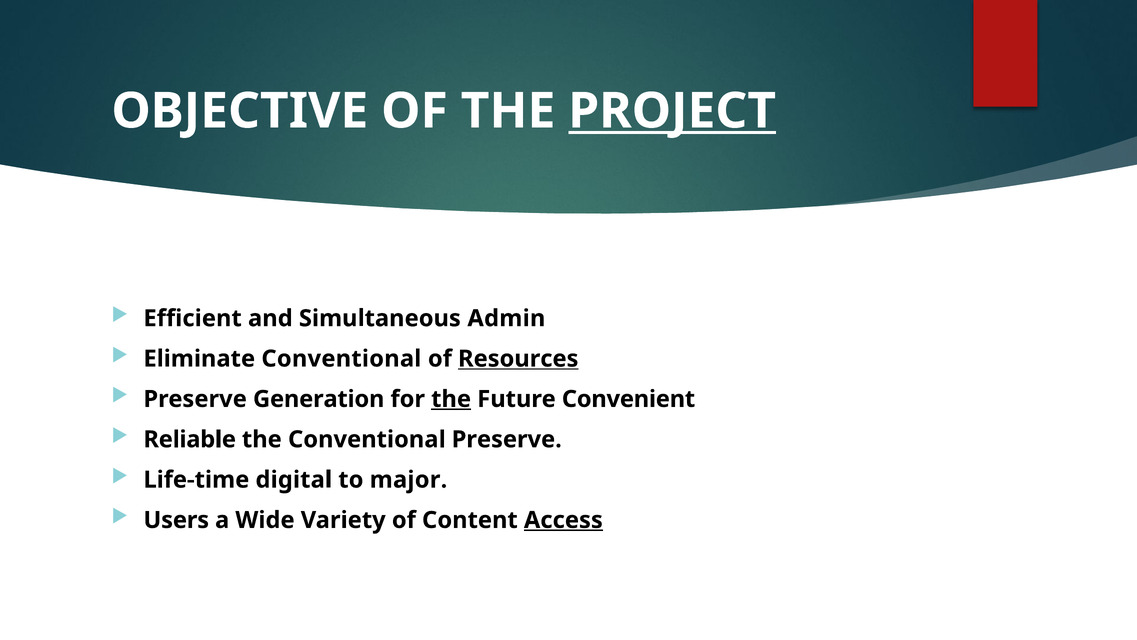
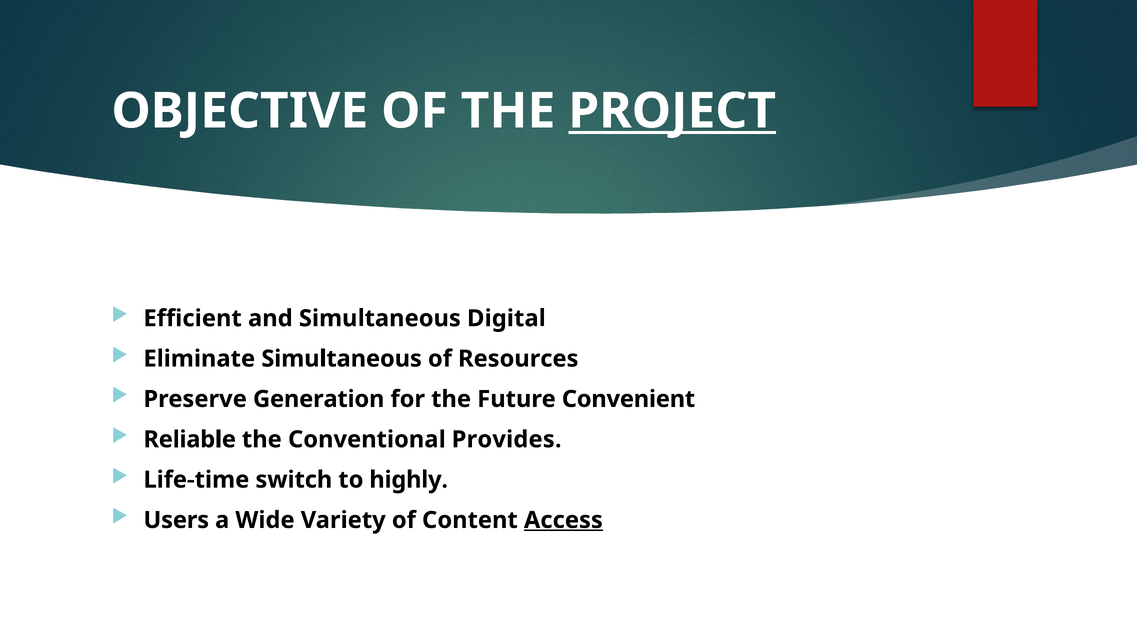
Admin: Admin -> Digital (506, 318)
Eliminate Conventional: Conventional -> Simultaneous (342, 359)
Resources underline: present -> none (518, 359)
the underline: present -> none (451, 399)
Conventional Preserve: Preserve -> Provides (507, 439)
digital: digital -> switch (294, 479)
major: major -> highly (409, 479)
